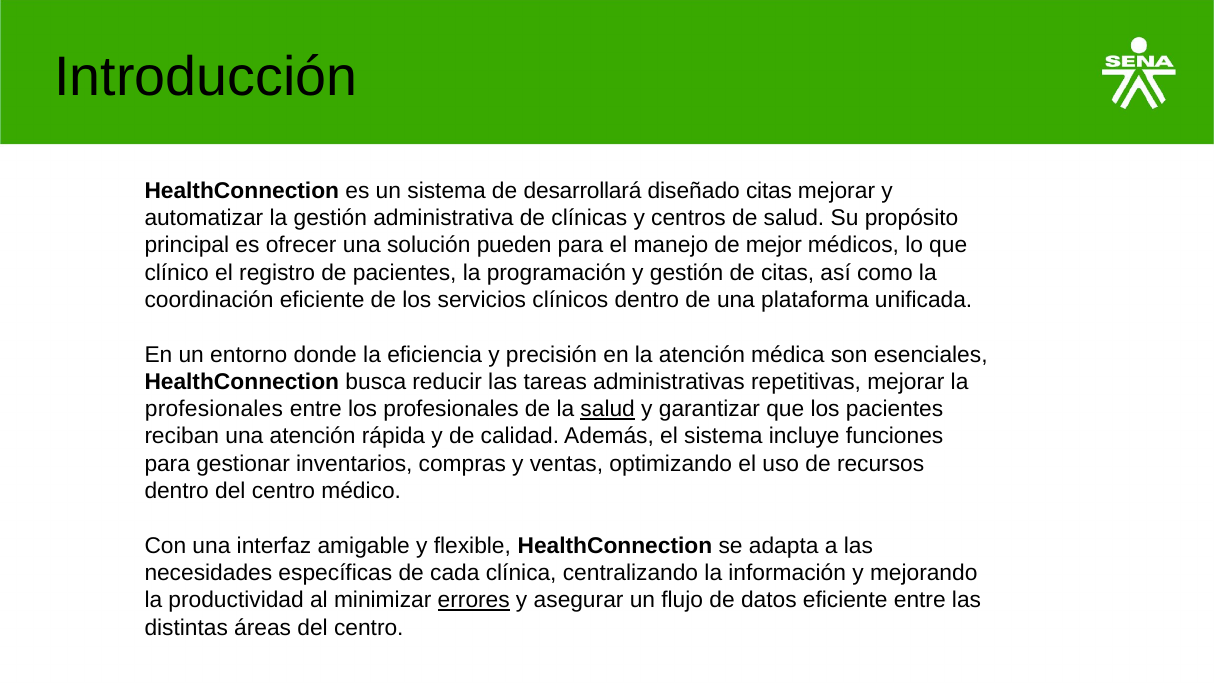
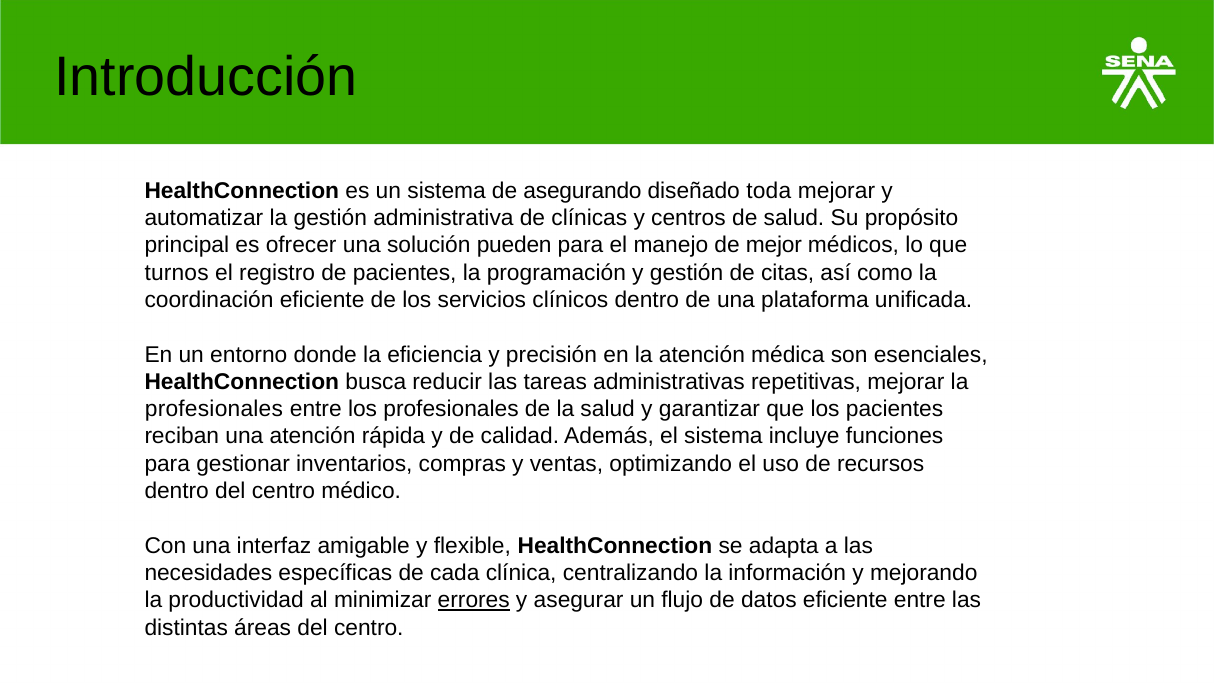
desarrollará: desarrollará -> asegurando (583, 191)
diseñado citas: citas -> toda (769, 191)
clínico: clínico -> turnos (177, 272)
salud underline: present -> none (608, 409)
